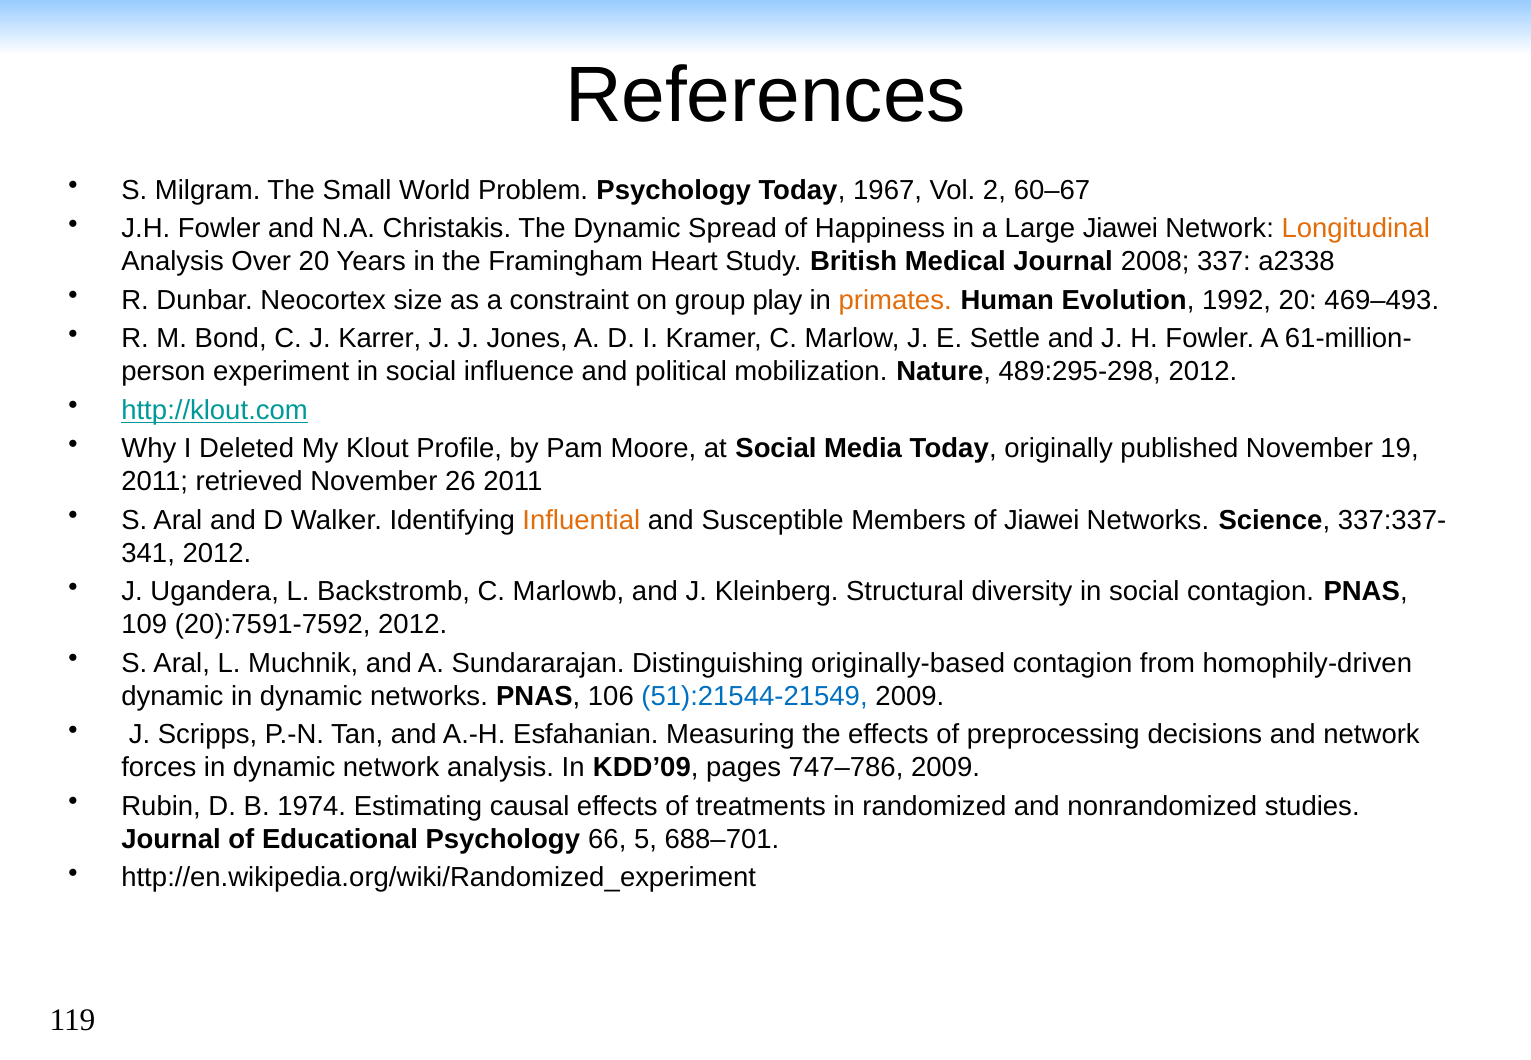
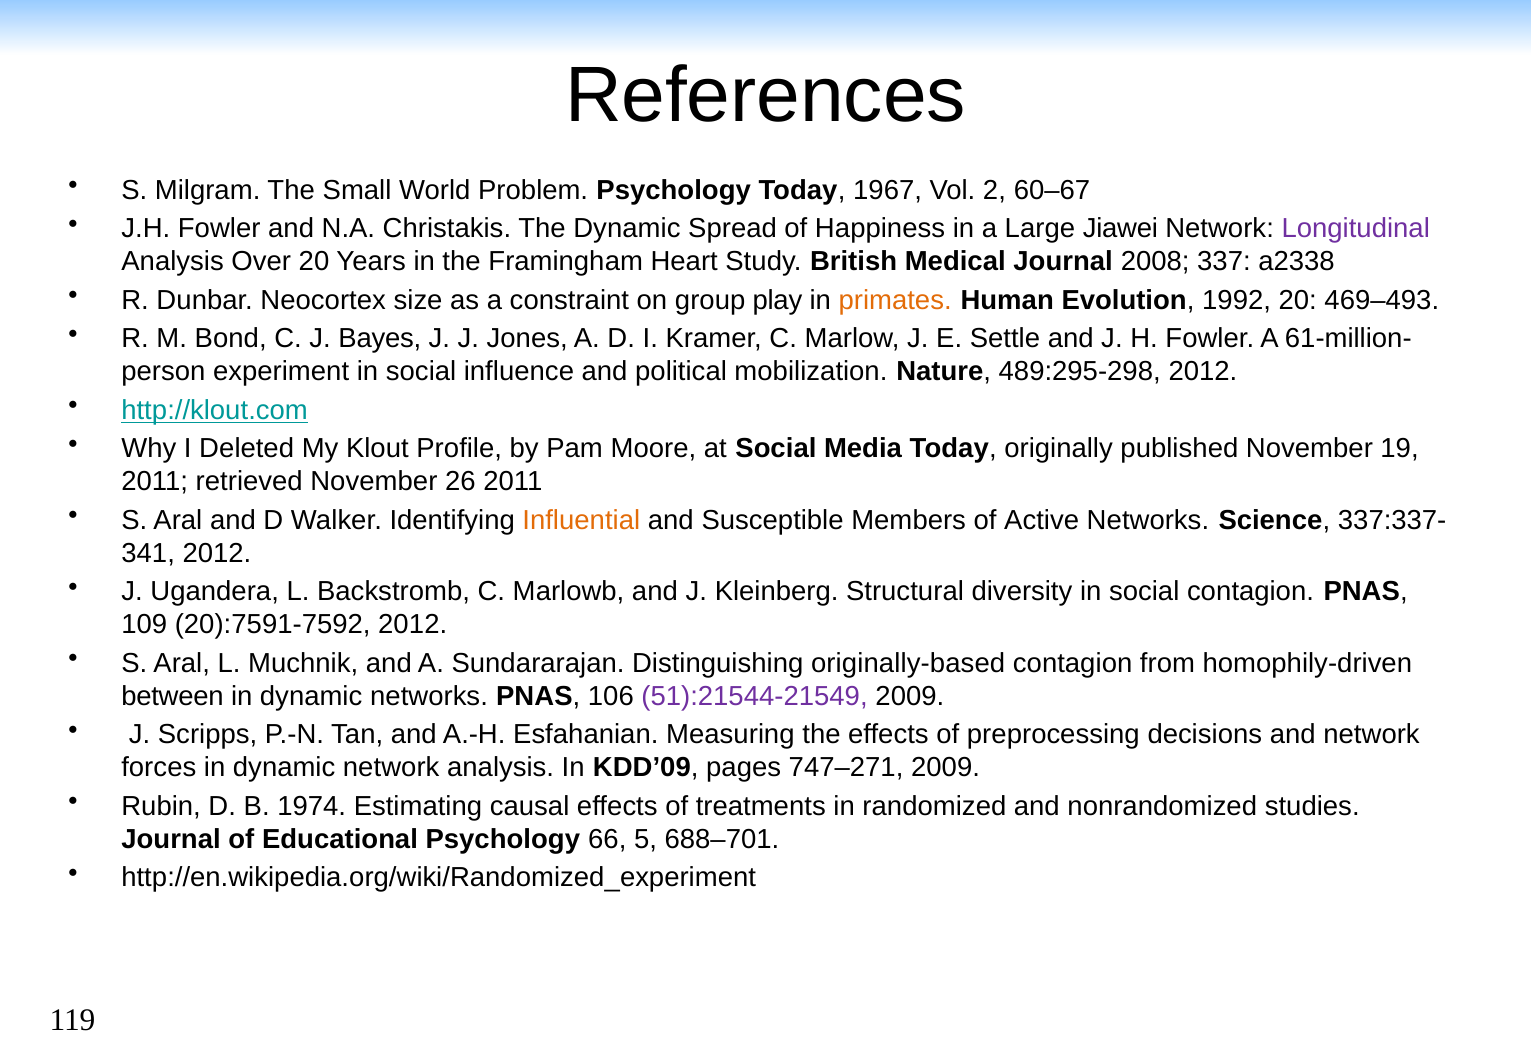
Longitudinal colour: orange -> purple (1356, 229)
Karrer: Karrer -> Bayes (380, 339)
of Jiawei: Jiawei -> Active (1042, 520)
dynamic: dynamic -> between (172, 696)
51):21544-21549 colour: blue -> purple (754, 696)
747–786: 747–786 -> 747–271 (846, 768)
